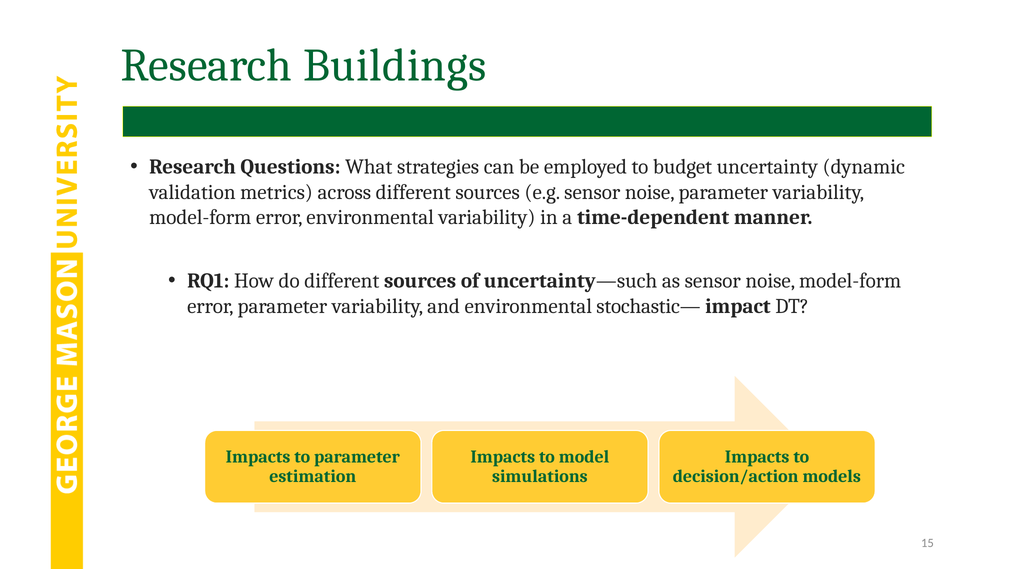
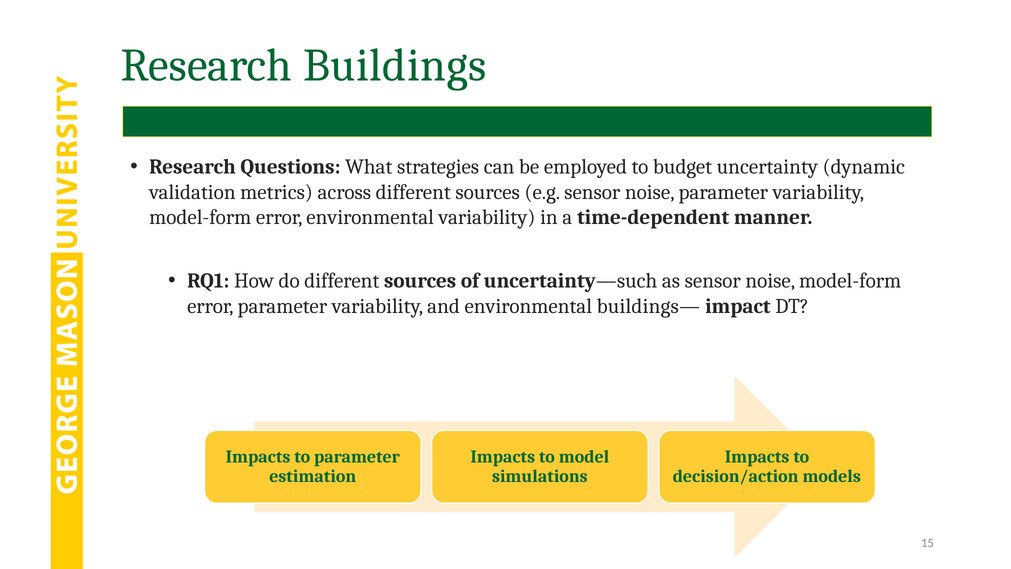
stochastic—: stochastic— -> buildings— (648, 306)
